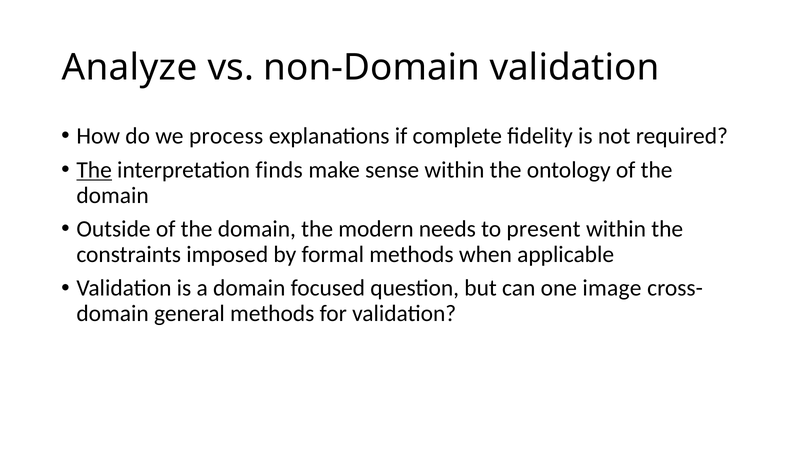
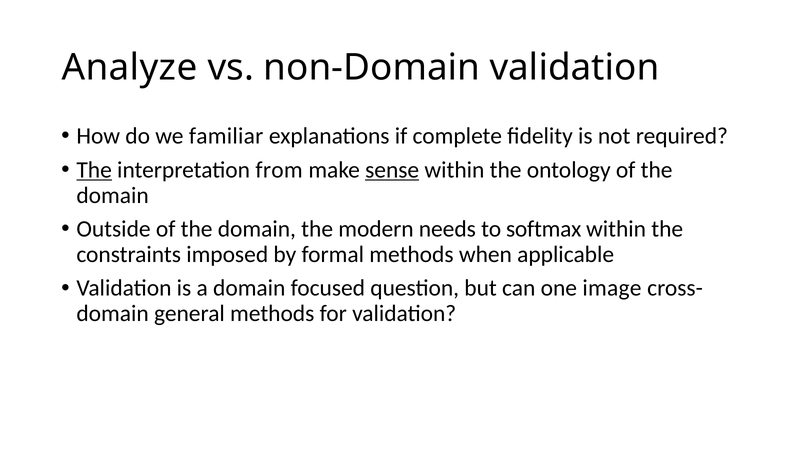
process: process -> familiar (226, 136)
finds: finds -> from (279, 170)
sense underline: none -> present (392, 170)
present: present -> softmax (544, 229)
